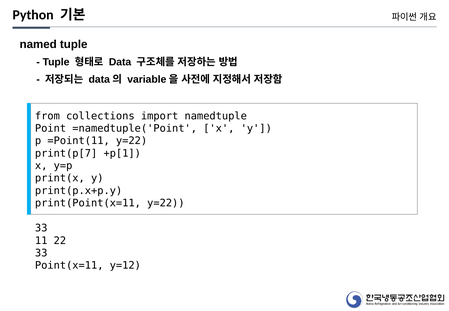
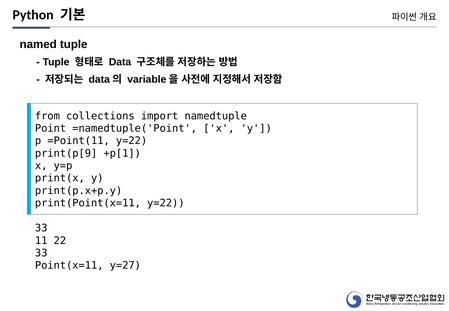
print(p[7: print(p[7 -> print(p[9 (66, 153)
y=12: y=12 -> y=27 (125, 265)
